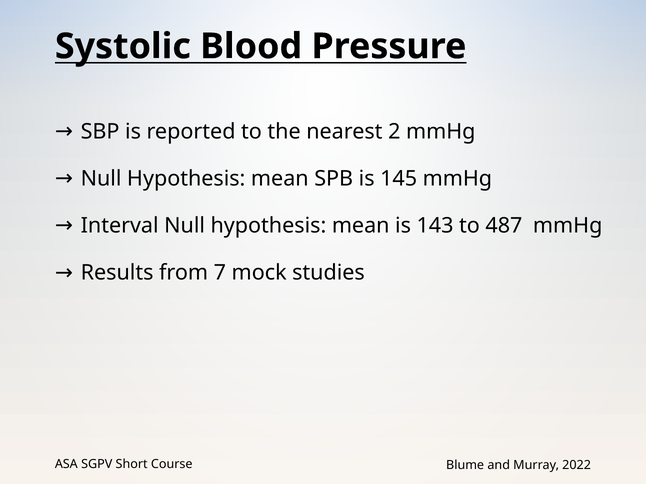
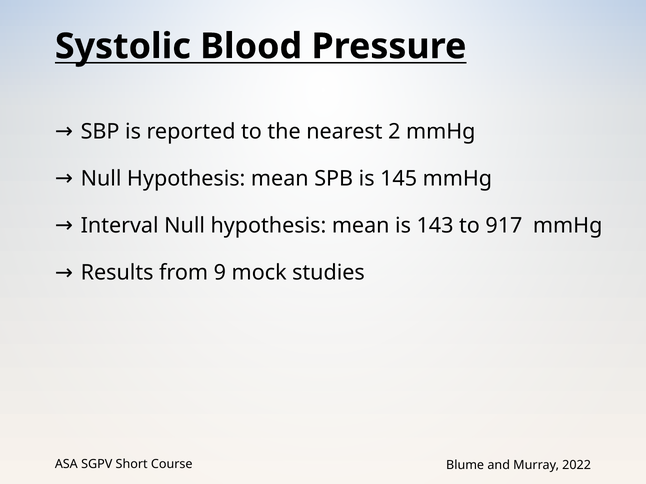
487: 487 -> 917 (504, 226)
7: 7 -> 9 (220, 273)
